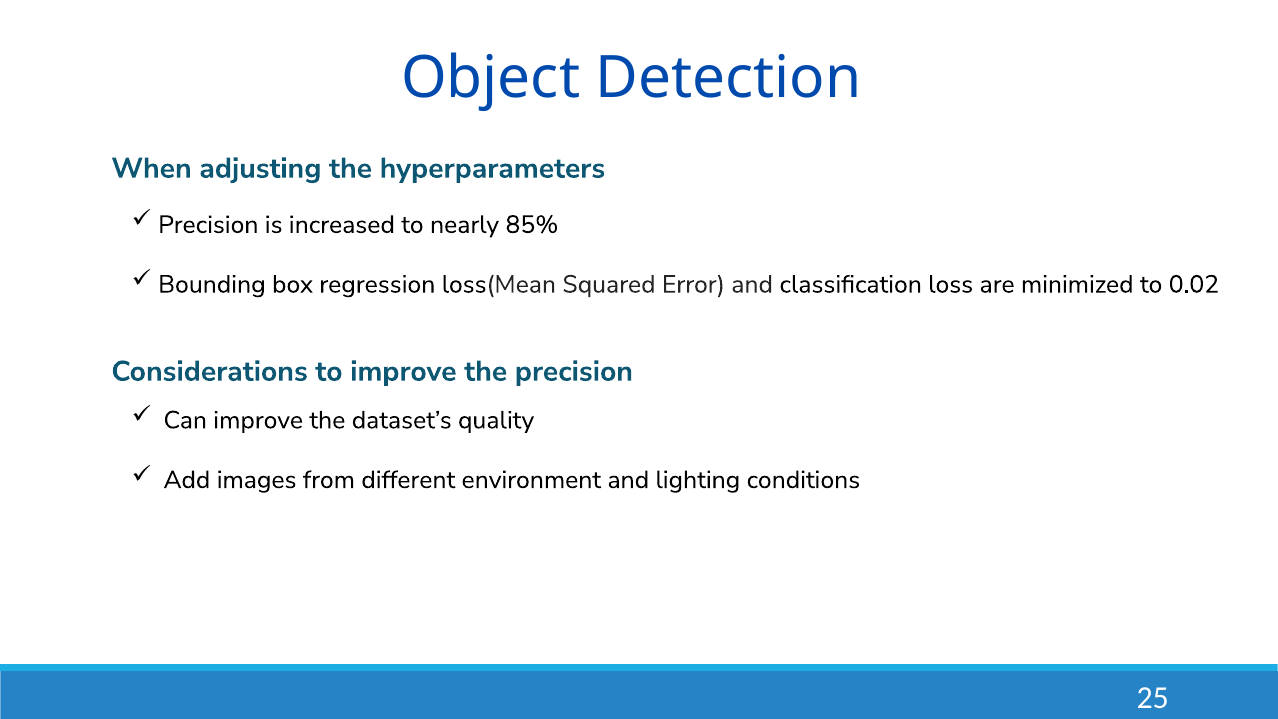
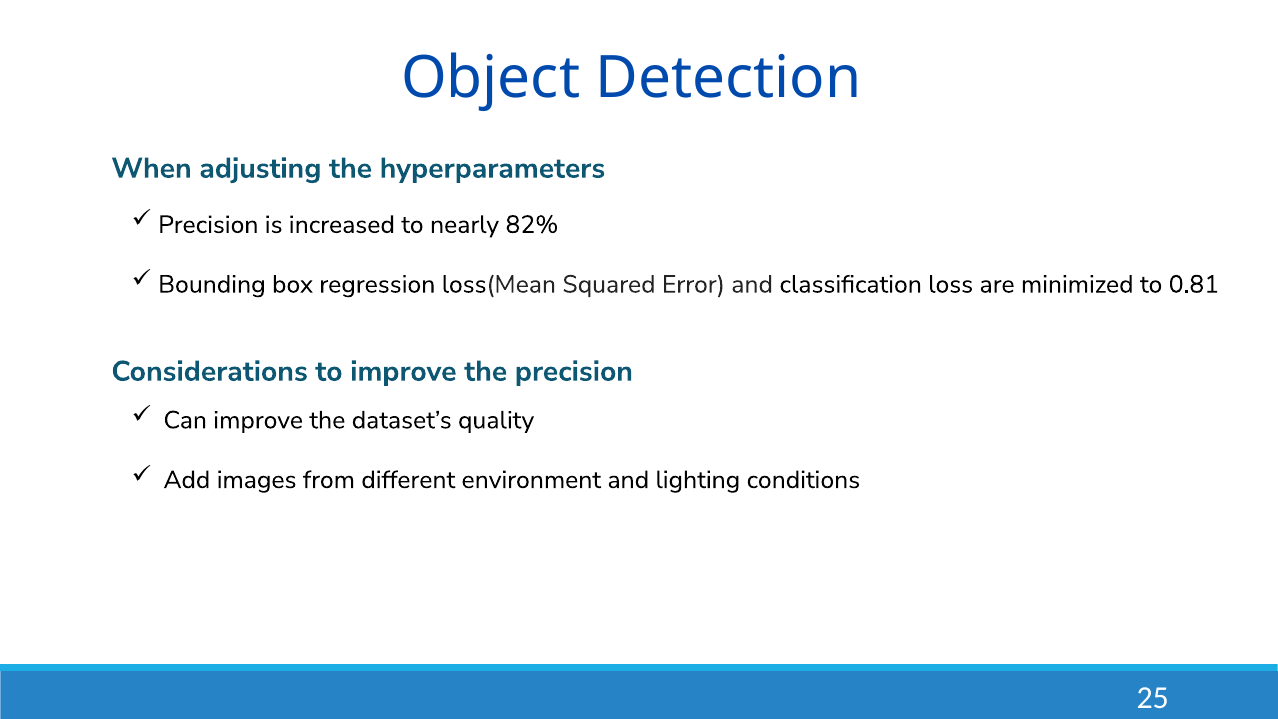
85%: 85% -> 82% (532, 225)
0.02: 0.02 -> 0.81 (1194, 284)
